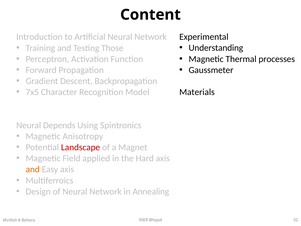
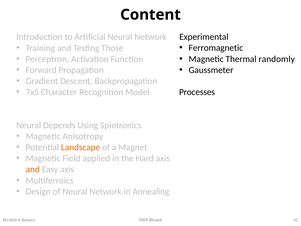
Understanding: Understanding -> Ferromagnetic (216, 48)
processes: processes -> randomly (277, 59)
Materials: Materials -> Processes (197, 92)
Landscape colour: red -> orange (81, 147)
